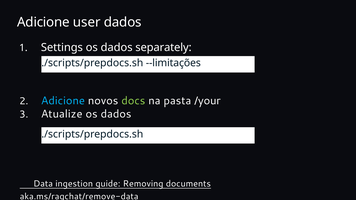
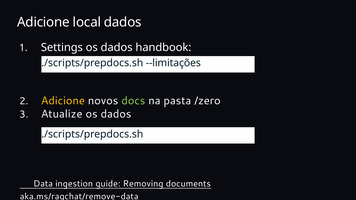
user: user -> local (87, 22)
separately: separately -> handbook (163, 47)
Adicione colour: light blue -> yellow (63, 101)
/your: /your -> /zero (207, 101)
